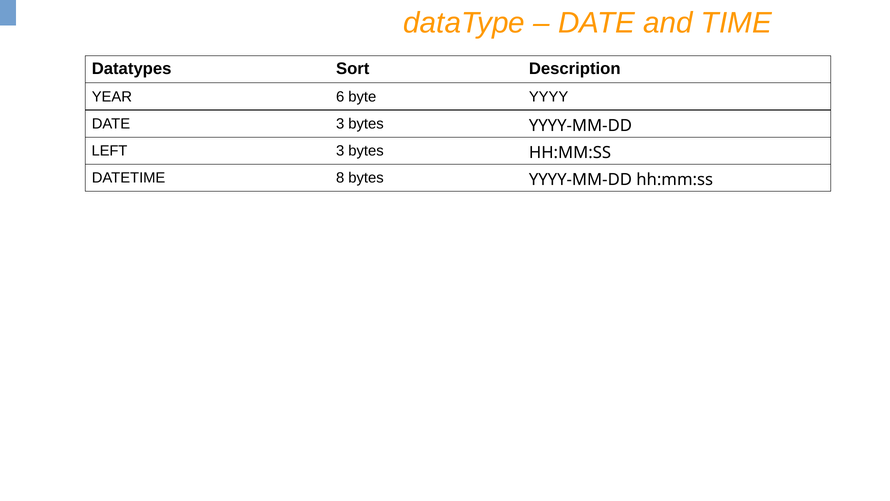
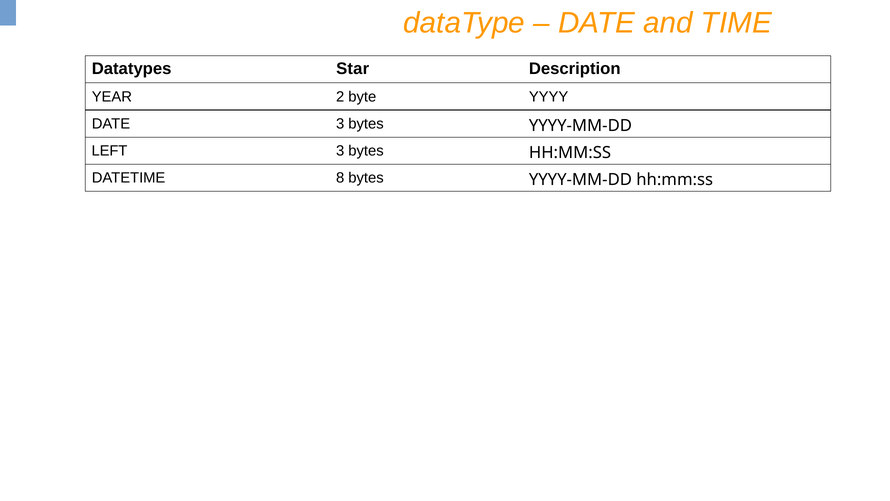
Sort: Sort -> Star (353, 69)
6: 6 -> 2 (340, 97)
